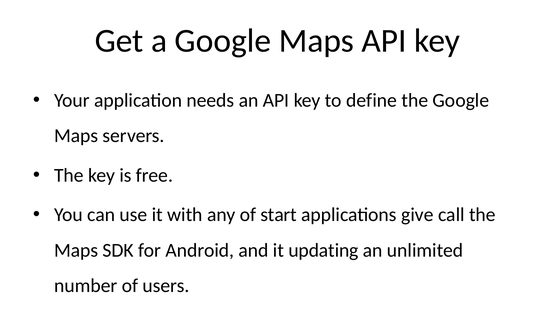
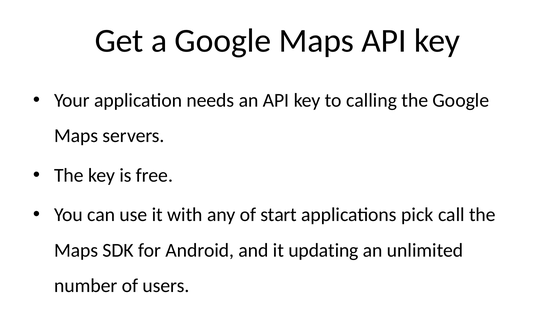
define: define -> calling (372, 101)
give: give -> pick (417, 215)
